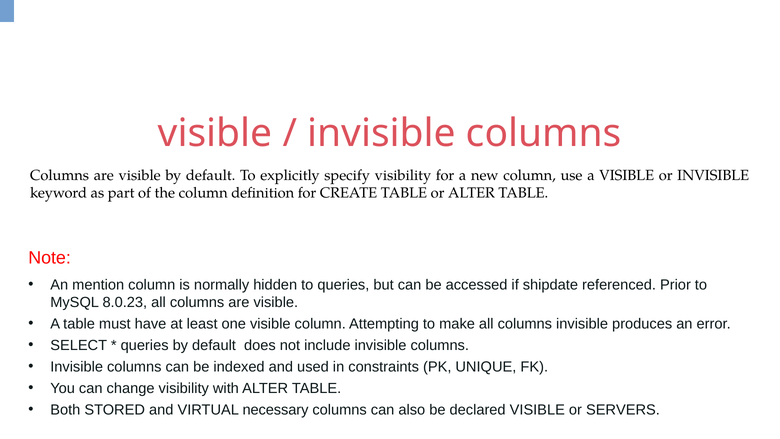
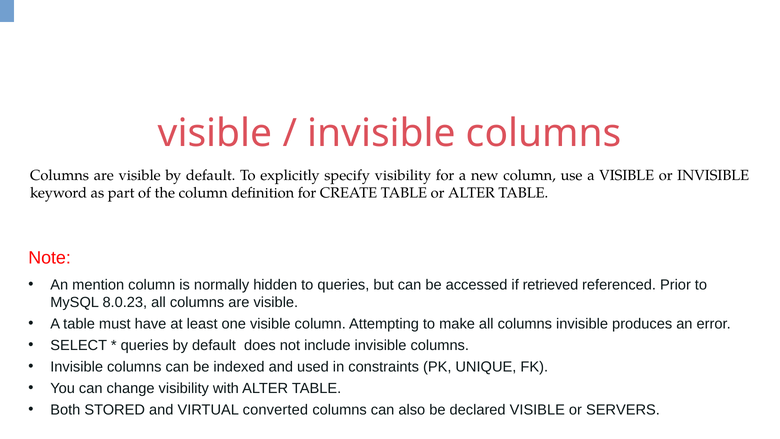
shipdate: shipdate -> retrieved (550, 285)
necessary: necessary -> converted (275, 410)
